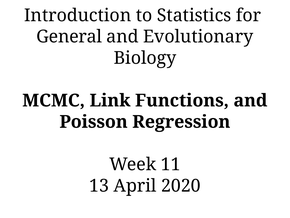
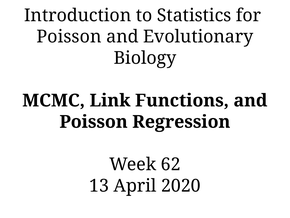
General: General -> Poisson (69, 37)
11: 11 -> 62 (171, 164)
